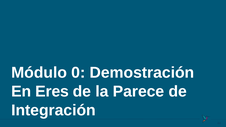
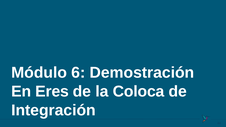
0: 0 -> 6 (78, 73)
Parece: Parece -> Coloca (139, 92)
